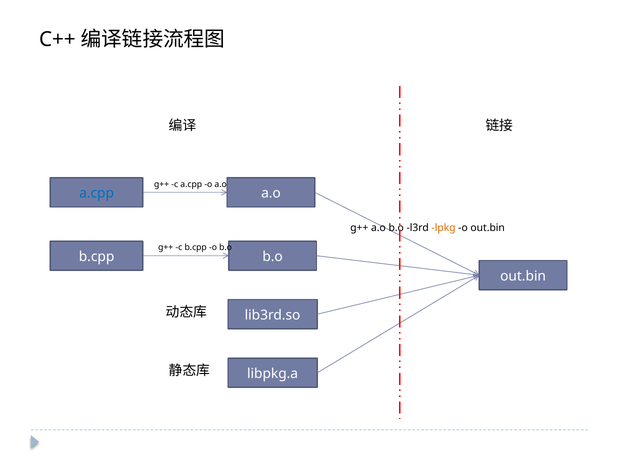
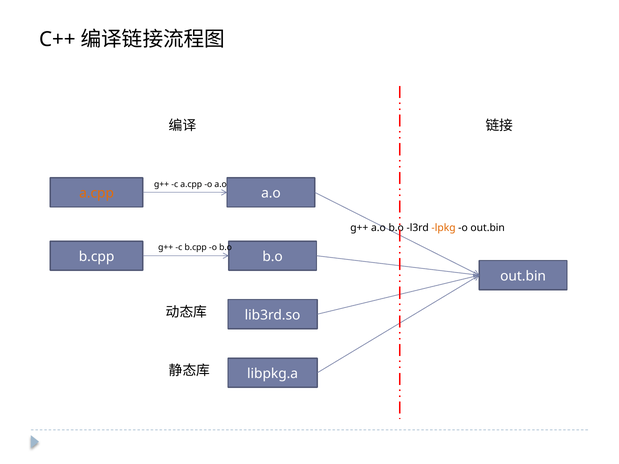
a.cpp colour: blue -> orange (97, 193)
